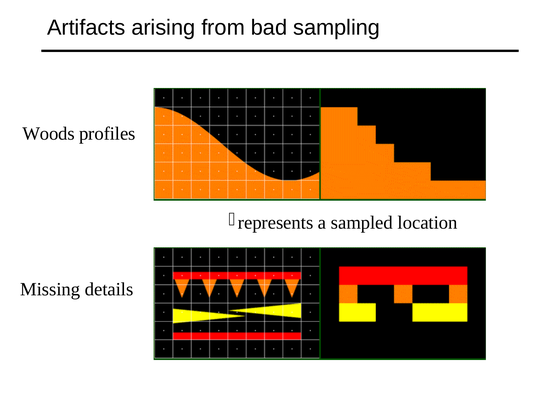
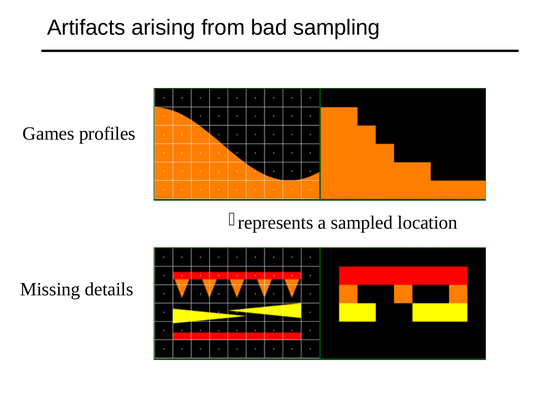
Woods: Woods -> Games (49, 133)
